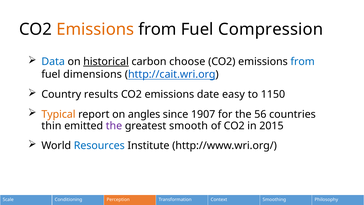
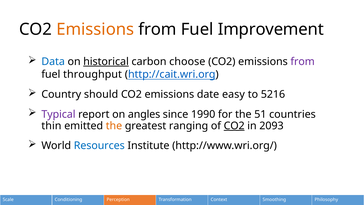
Compression: Compression -> Improvement (271, 29)
from colour: blue -> purple (303, 62)
dimensions: dimensions -> throughput (93, 74)
results: results -> should (101, 94)
1150: 1150 -> 5216 (273, 94)
Typical colour: orange -> purple (58, 114)
1907: 1907 -> 1990 (203, 114)
56: 56 -> 51 (260, 114)
the colour: purple -> orange (114, 126)
smooth: smooth -> ranging (189, 126)
CO2 underline: none -> present (234, 126)
2015: 2015 -> 2093 (271, 126)
